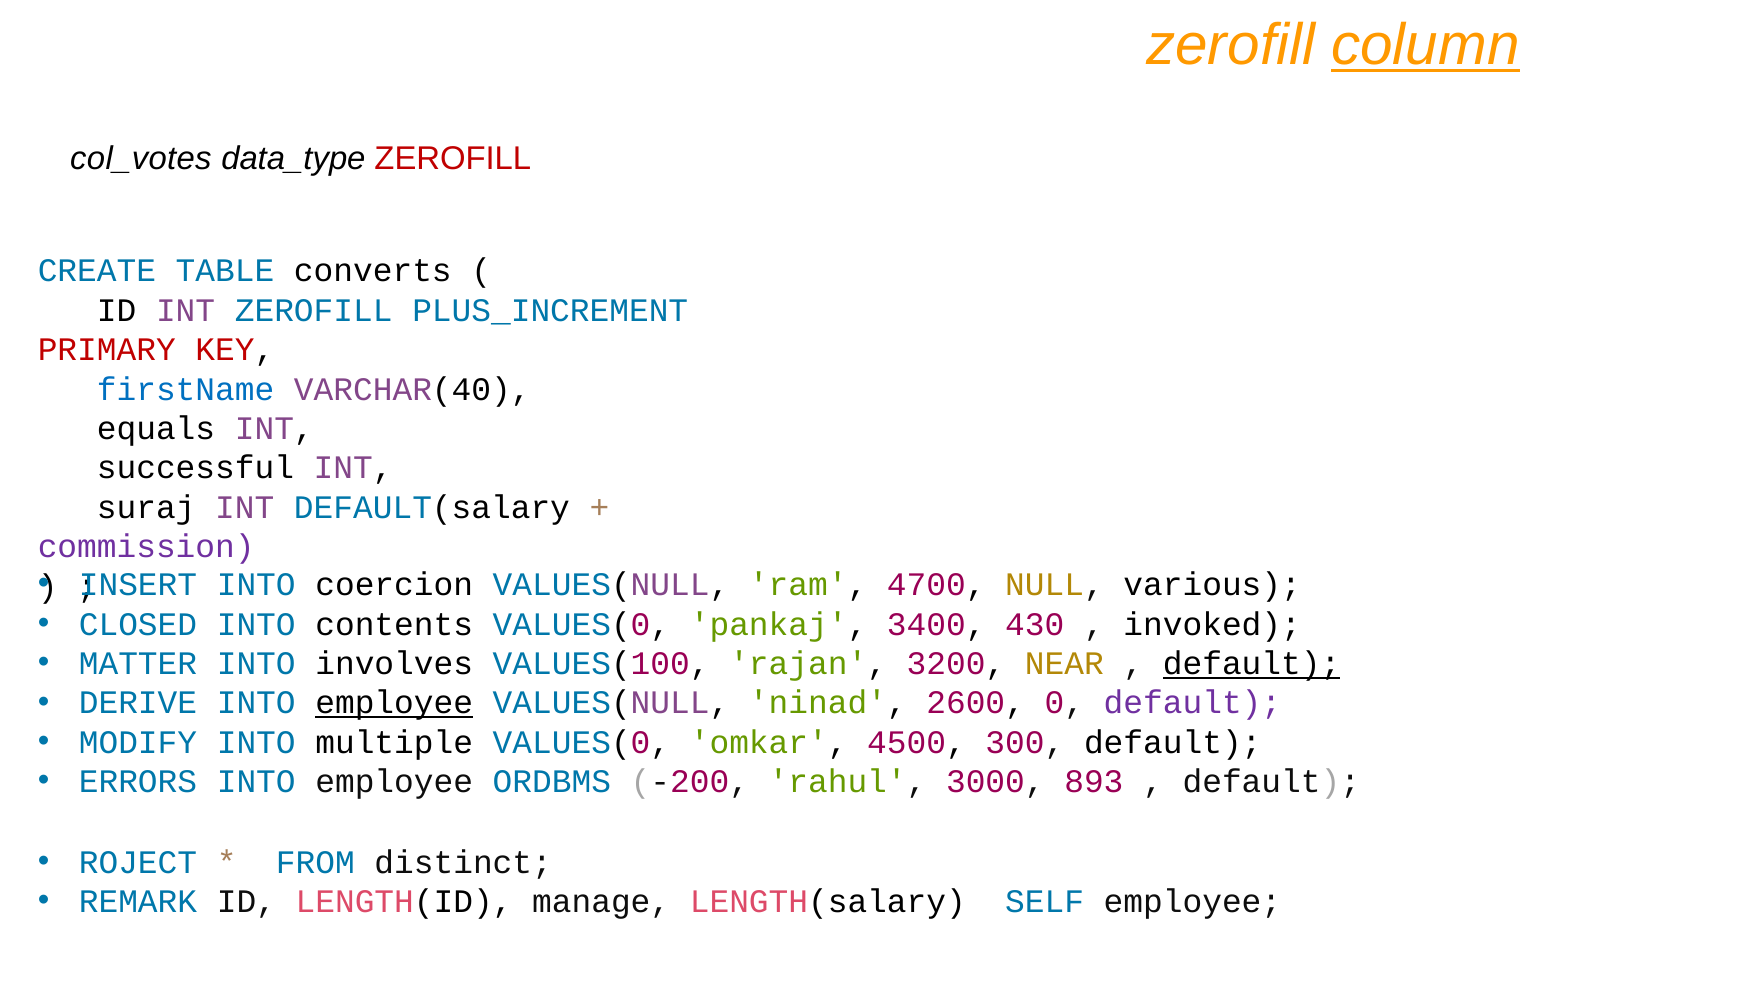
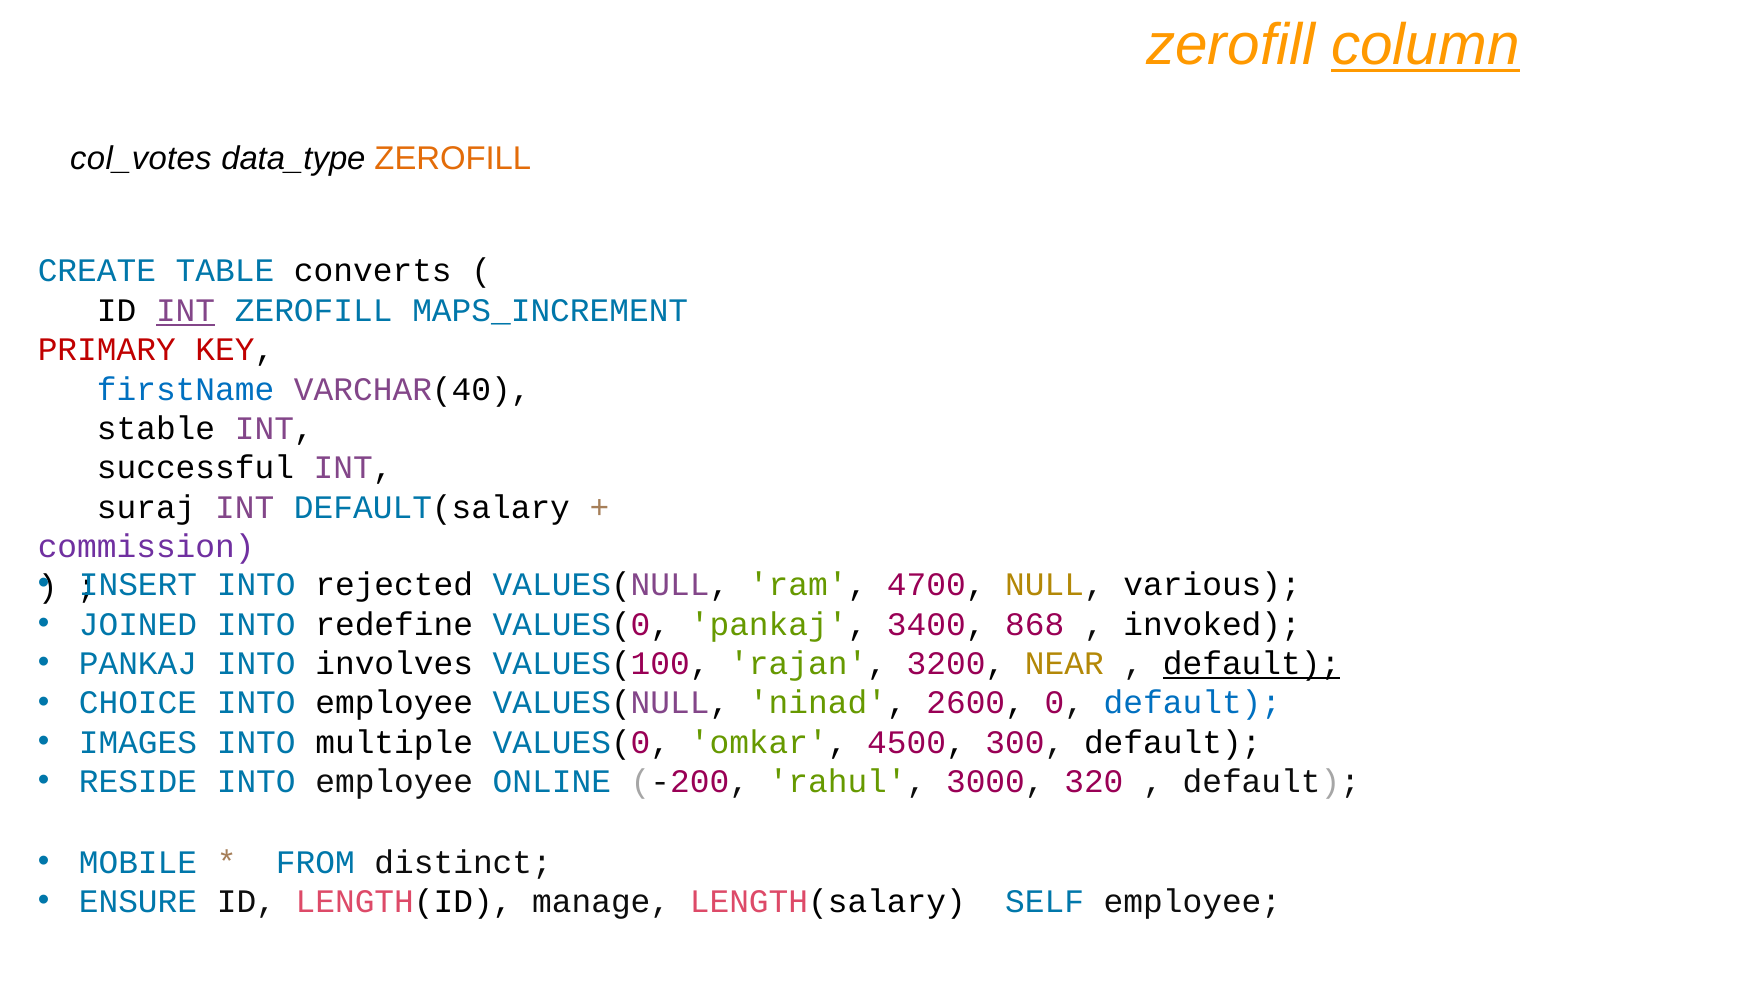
ZEROFILL colour: red -> orange (453, 159)
INT underline: none -> present (186, 311)
PLUS_INCREMENT: PLUS_INCREMENT -> MAPS_INCREMENT (550, 311)
equals: equals -> stable (156, 429)
coercion: coercion -> rejected (394, 585)
CLOSED: CLOSED -> JOINED (138, 624)
contents: contents -> redefine (394, 624)
430: 430 -> 868 (1035, 624)
MATTER: MATTER -> PANKAJ (138, 664)
DERIVE: DERIVE -> CHOICE (138, 703)
employee underline: present -> none (394, 703)
default colour: purple -> blue (1192, 703)
MODIFY: MODIFY -> IMAGES (138, 743)
ERRORS: ERRORS -> RESIDE (138, 782)
ORDBMS: ORDBMS -> ONLINE (552, 782)
893: 893 -> 320 (1094, 782)
ROJECT: ROJECT -> MOBILE (138, 863)
REMARK: REMARK -> ENSURE (138, 902)
